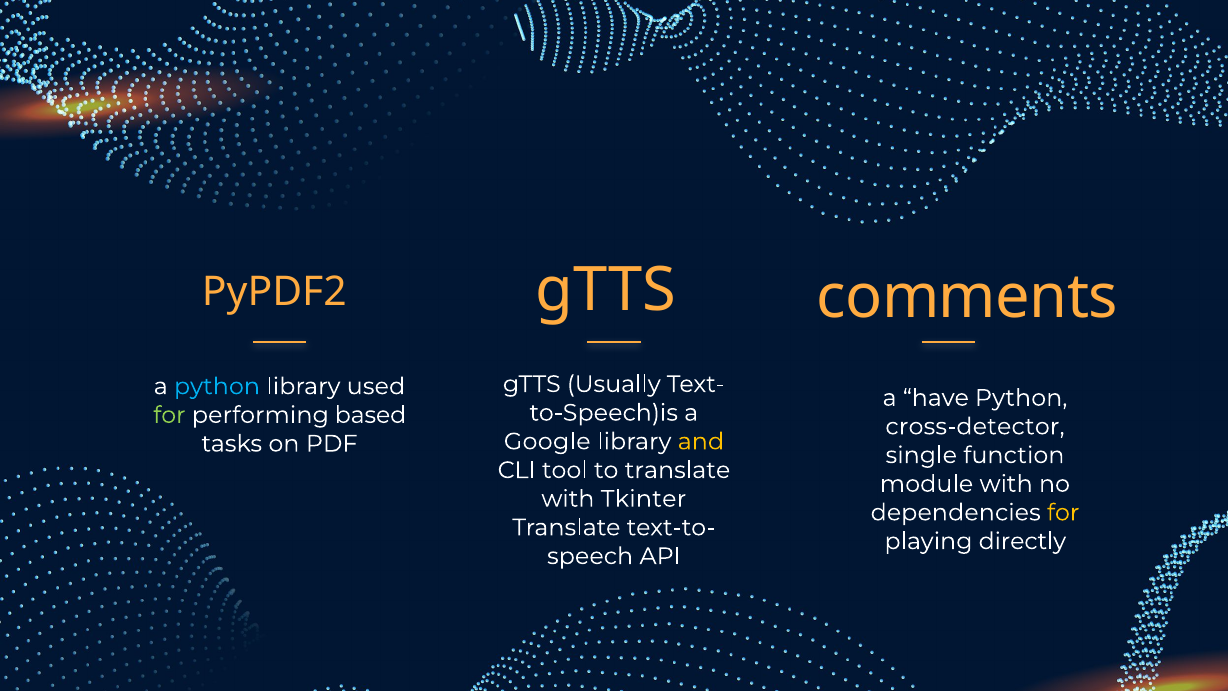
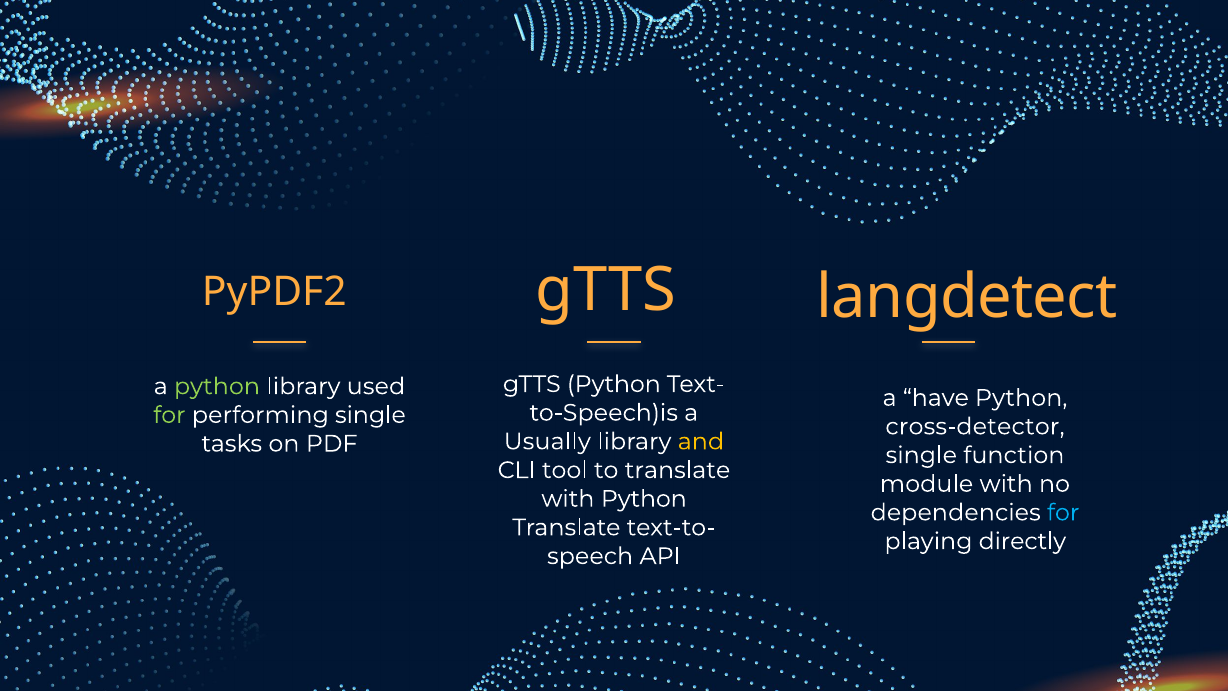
comments: comments -> langdetect (967, 297)
gTTS Usually: Usually -> Python (614, 384)
python colour: light blue -> light green (217, 386)
performing based: based -> single (370, 415)
Google: Google -> Usually (547, 441)
with Tkinter: Tkinter -> Python (644, 499)
for colour: yellow -> light blue (1063, 512)
